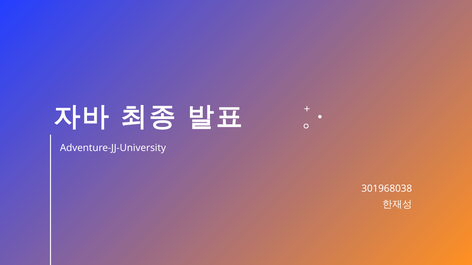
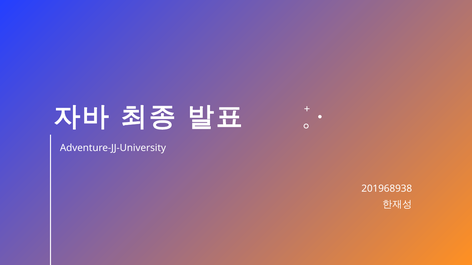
301968038: 301968038 -> 201968938 (387, 189)
